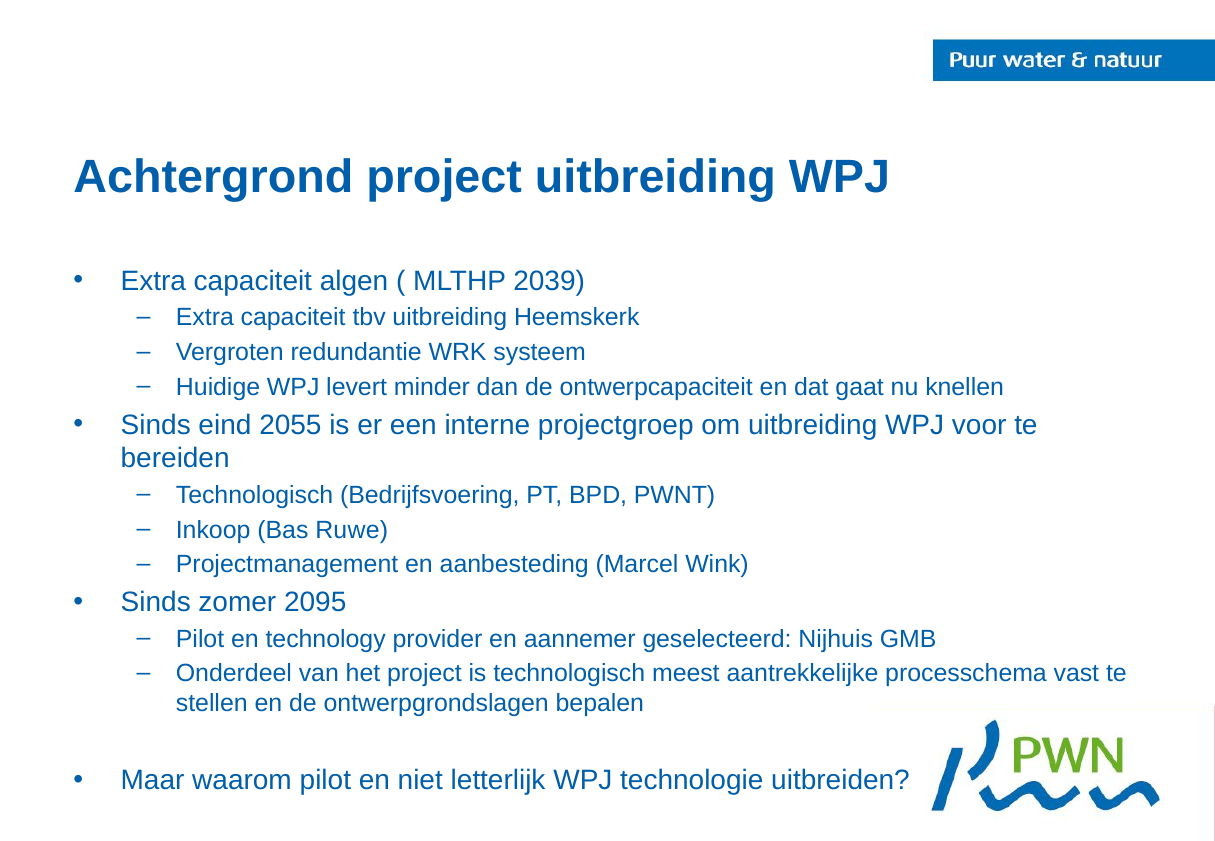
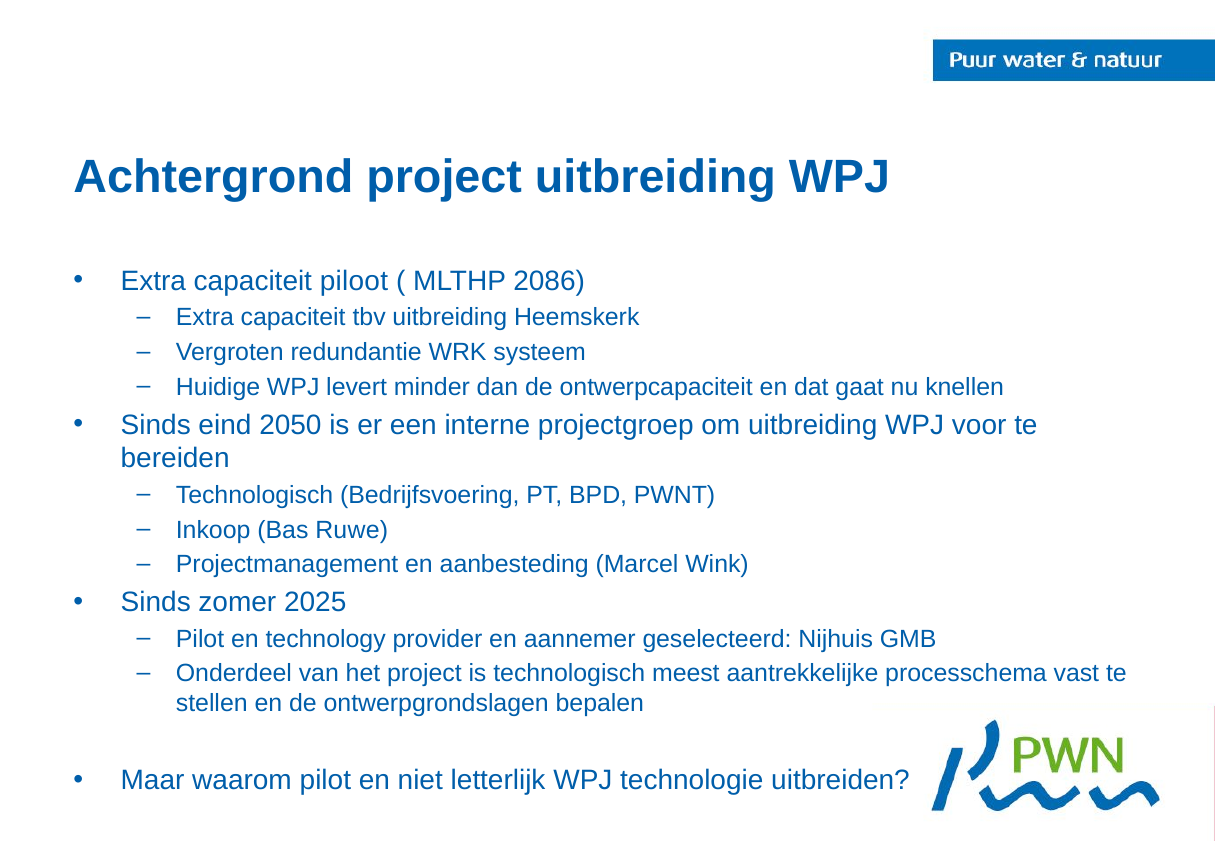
algen: algen -> piloot (354, 281)
2039: 2039 -> 2086 (549, 281)
2055: 2055 -> 2050 (290, 425)
2095: 2095 -> 2025 (315, 602)
